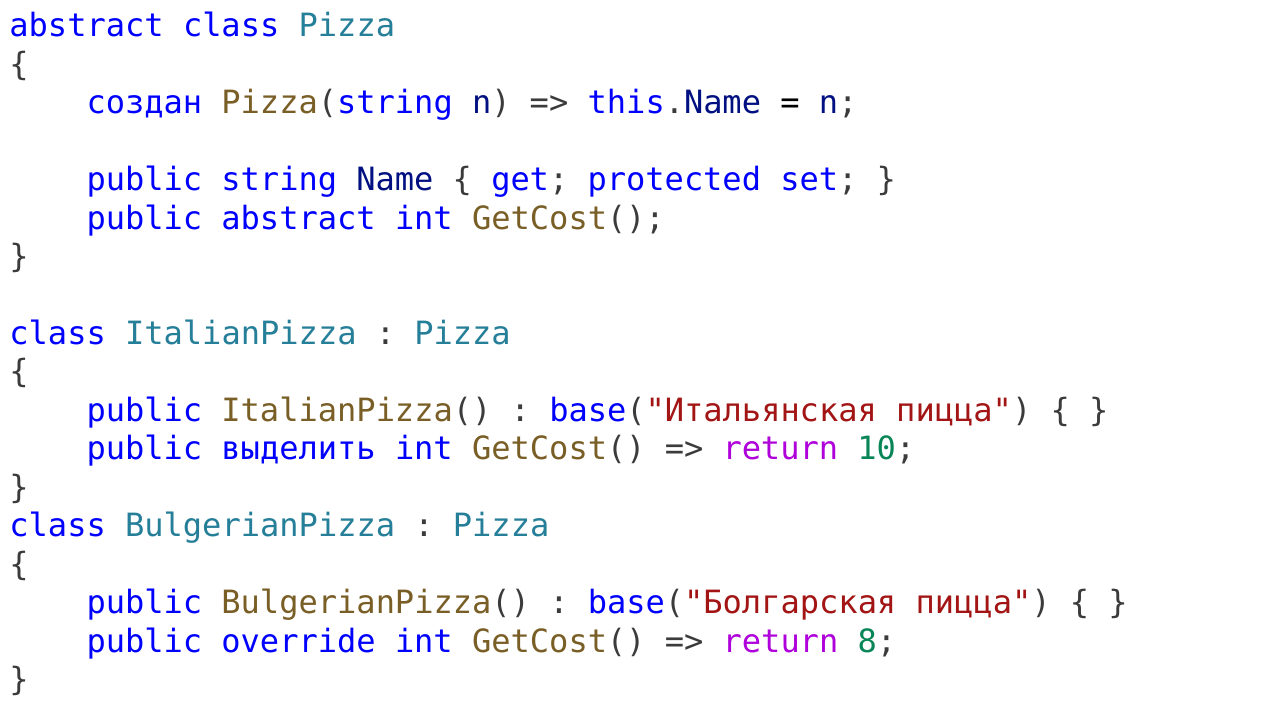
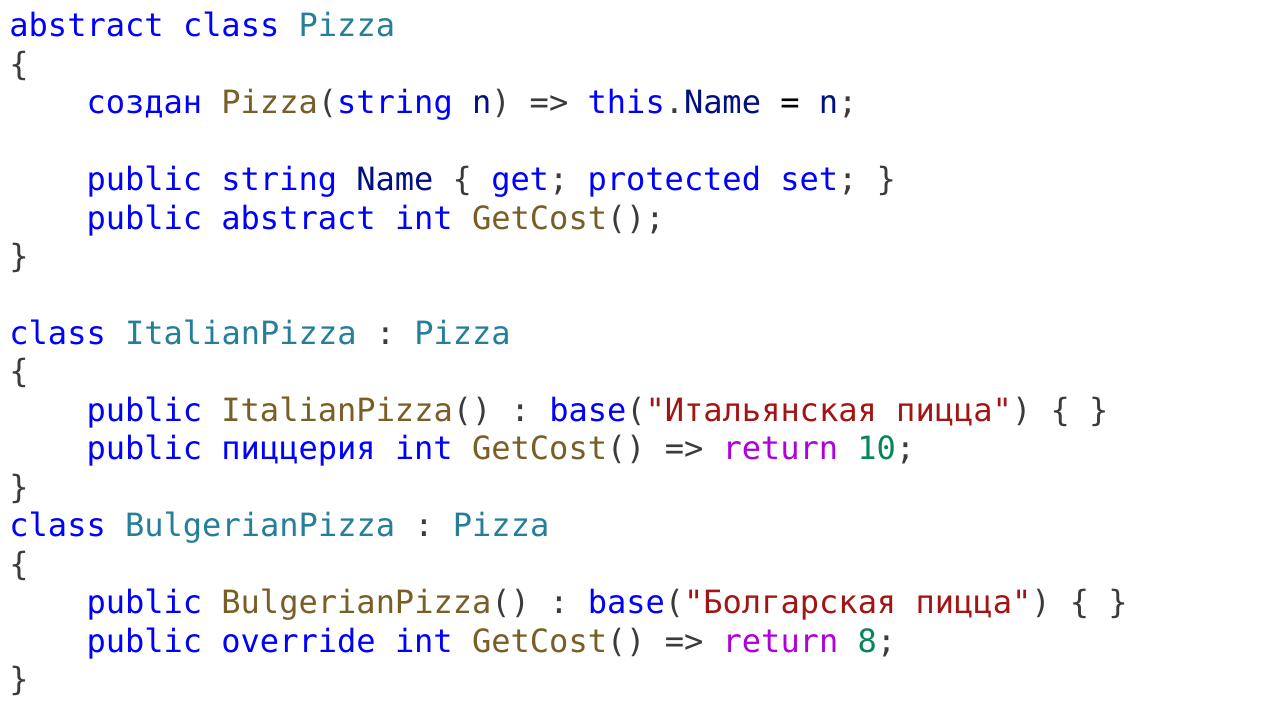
выделить: выделить -> пиццерия (299, 449)
